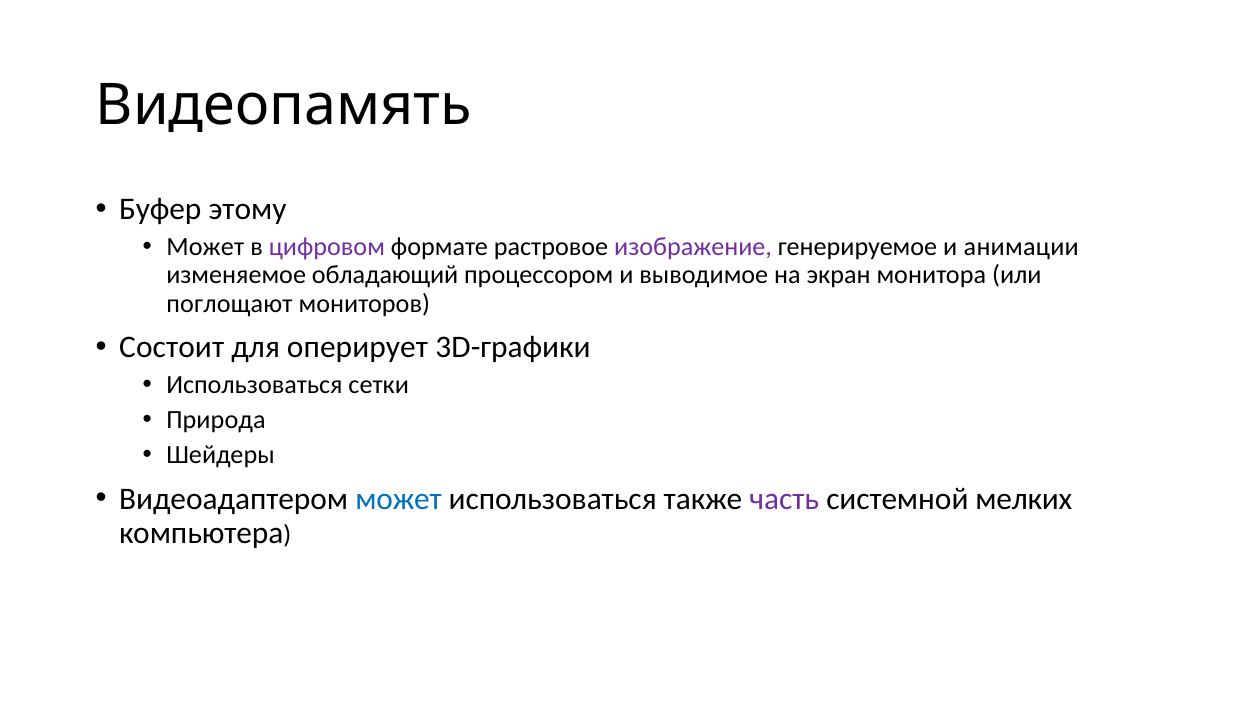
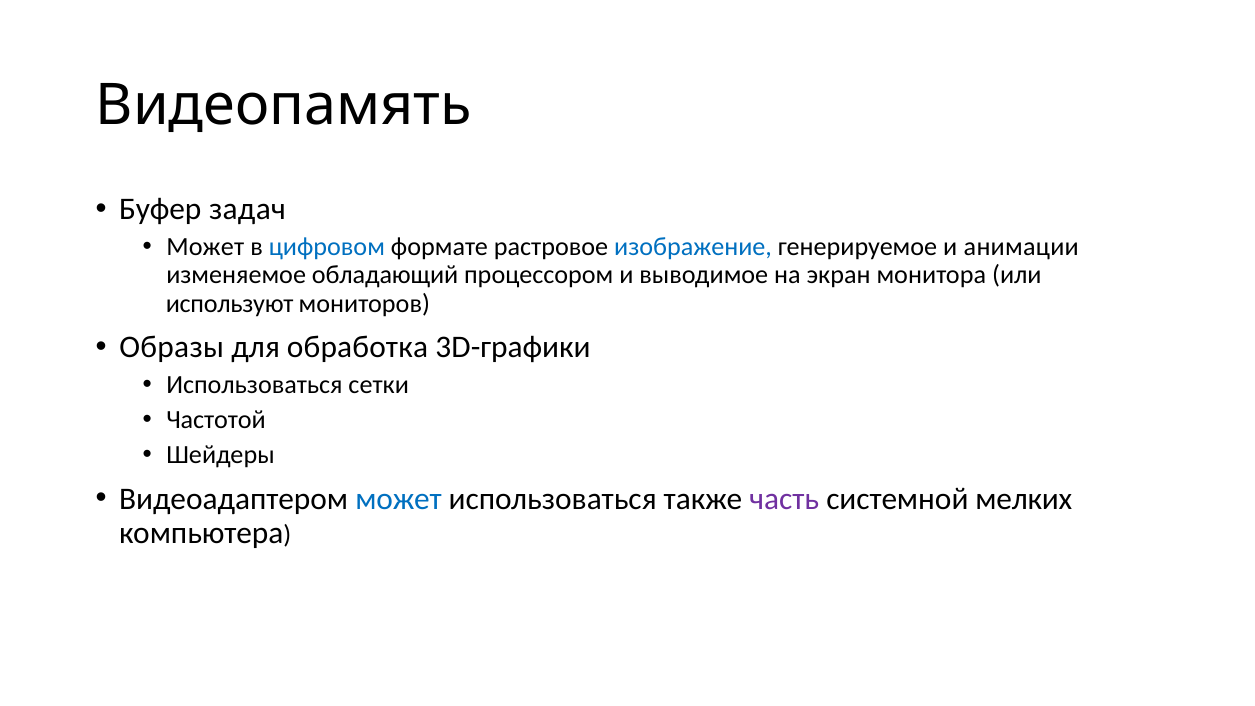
этому: этому -> задач (247, 209)
цифровом colour: purple -> blue (327, 247)
изображение colour: purple -> blue (693, 247)
поглощают: поглощают -> используют (230, 303)
Состоит: Состоит -> Образы (172, 348)
оперирует: оперирует -> обработка (357, 348)
Природа: Природа -> Частотой (216, 420)
